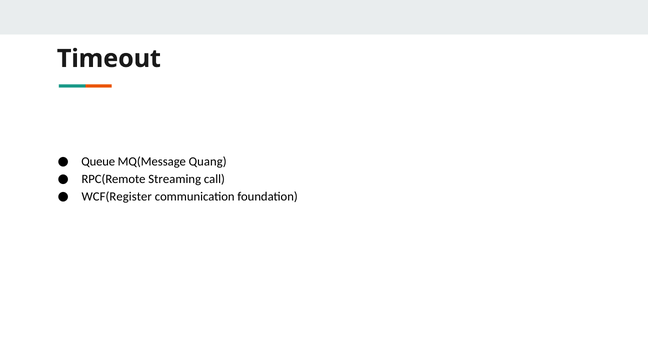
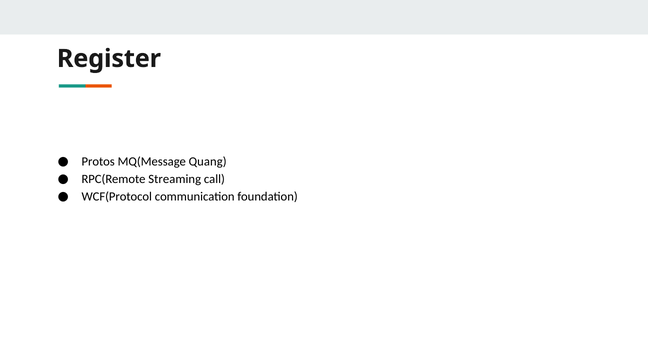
Timeout: Timeout -> Register (109, 59)
Queue: Queue -> Protos (98, 162)
WCF(Register: WCF(Register -> WCF(Protocol (117, 197)
